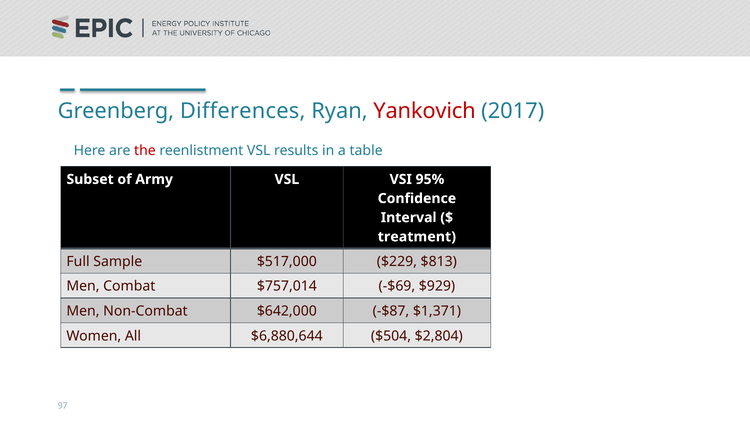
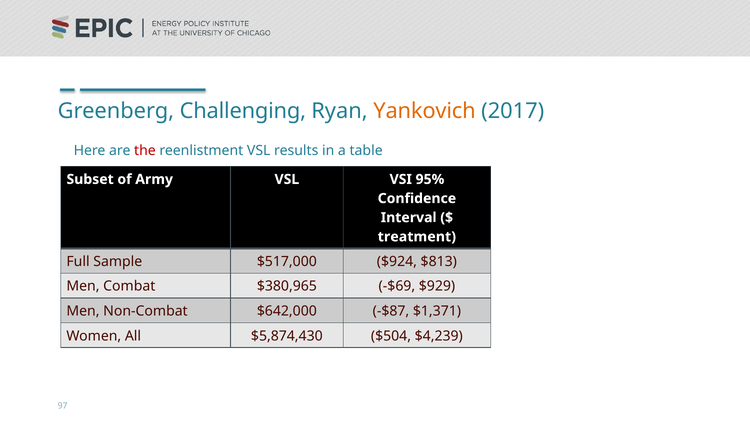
Differences: Differences -> Challenging (243, 111)
Yankovich colour: red -> orange (425, 111)
$229: $229 -> $924 (397, 261)
$757,014: $757,014 -> $380,965 (287, 286)
$6,880,644: $6,880,644 -> $5,874,430 (287, 336)
$2,804: $2,804 -> $4,239 (439, 336)
